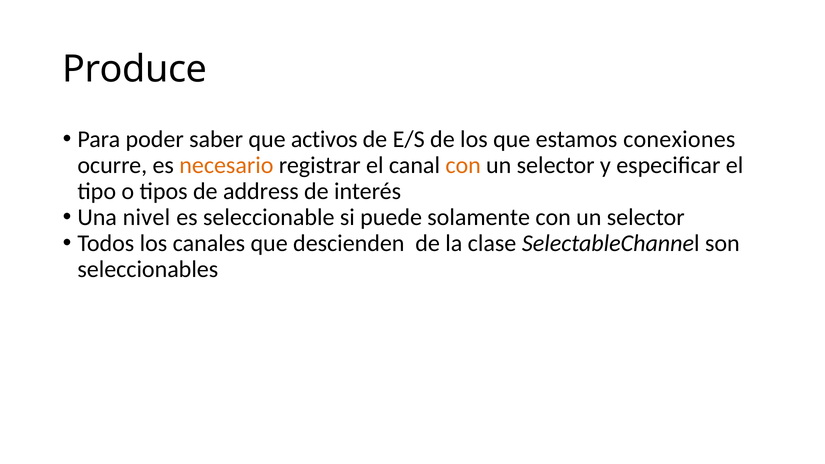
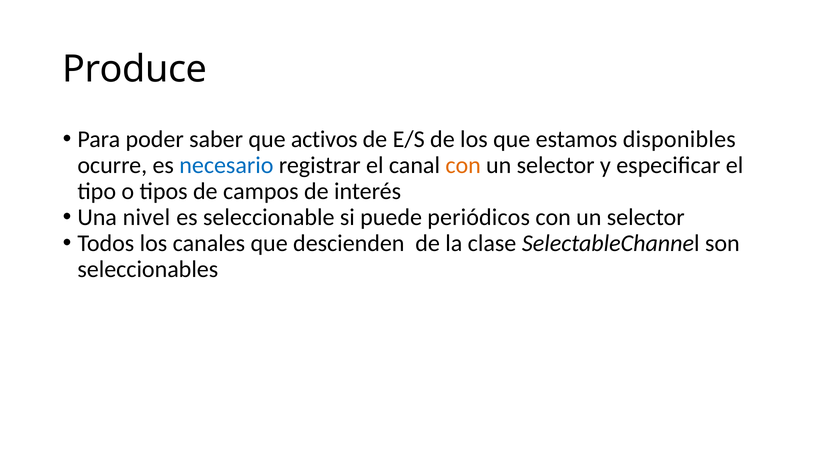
conexiones: conexiones -> disponibles (679, 139)
necesario colour: orange -> blue (226, 165)
address: address -> campos (261, 191)
solamente: solamente -> periódicos (479, 217)
